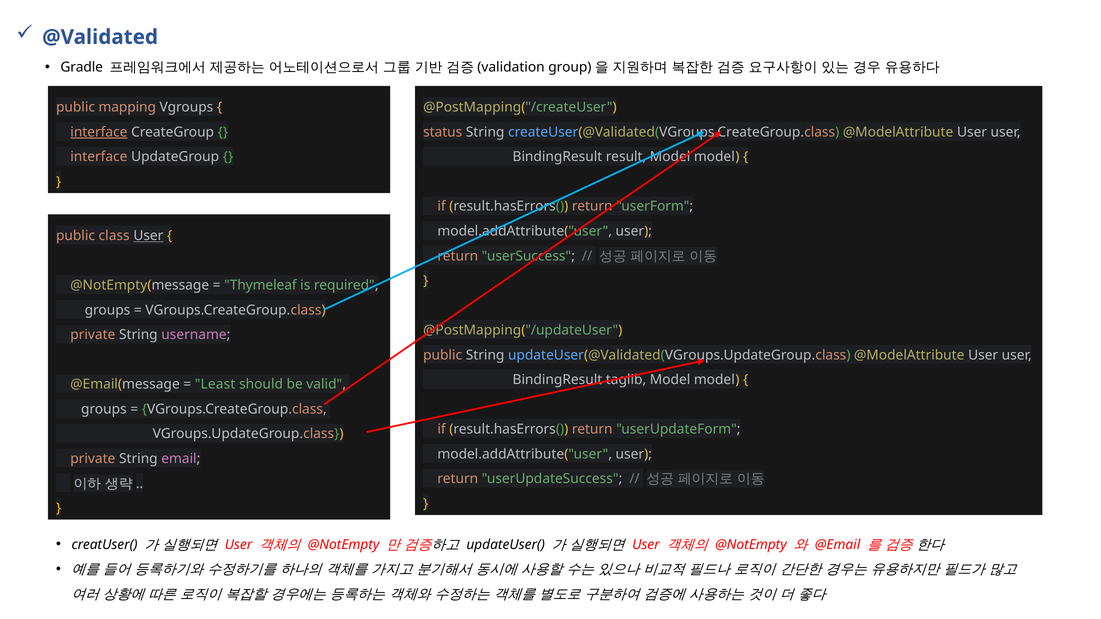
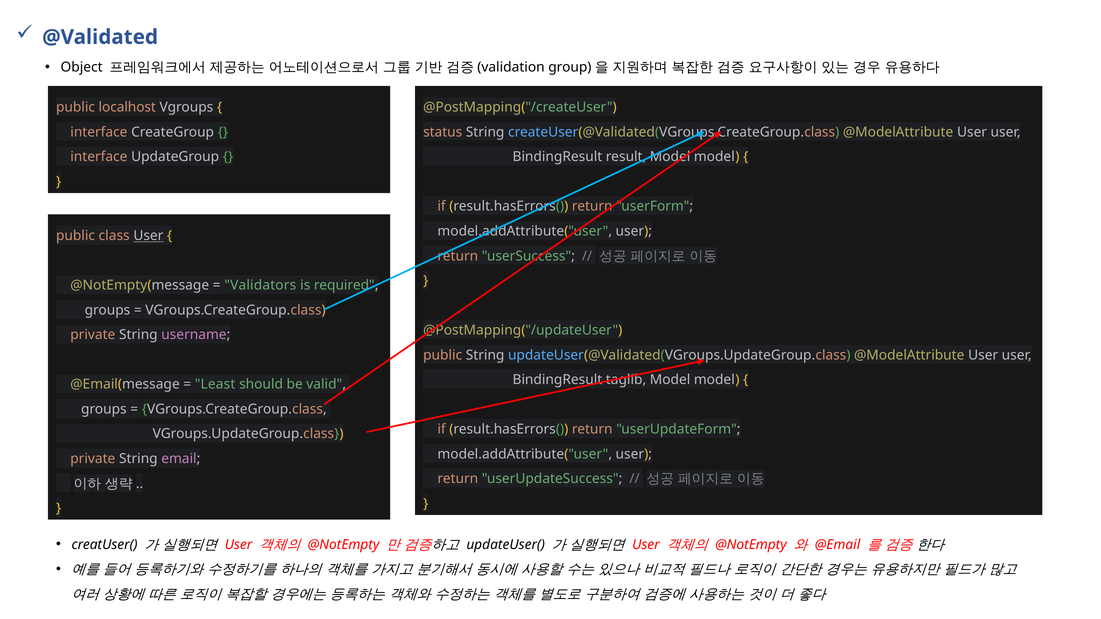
Gradle: Gradle -> Object (82, 67)
mapping: mapping -> localhost (127, 107)
interface underline: present -> none (99, 132)
Thymeleaf: Thymeleaf -> Validators (260, 286)
